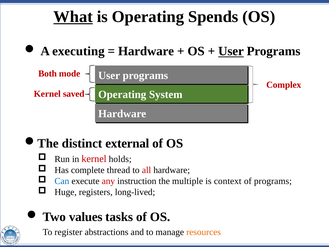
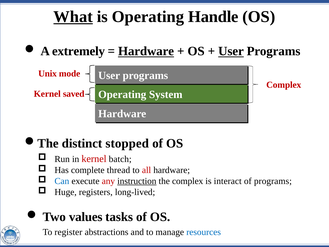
Spends: Spends -> Handle (213, 17)
executing: executing -> extremely (79, 51)
Hardware underline: none -> present (146, 51)
Both: Both -> Unix (48, 74)
external: external -> stopped (127, 143)
holds: holds -> batch (120, 159)
instruction underline: none -> present (137, 181)
the multiple: multiple -> complex (188, 181)
context: context -> interact (228, 181)
resources colour: orange -> blue (204, 232)
